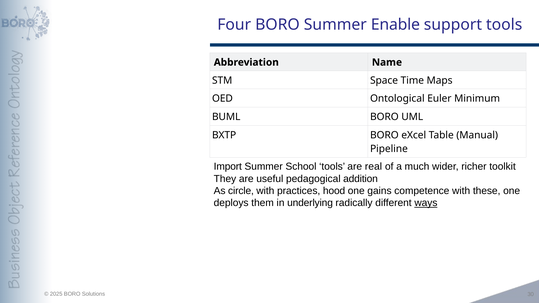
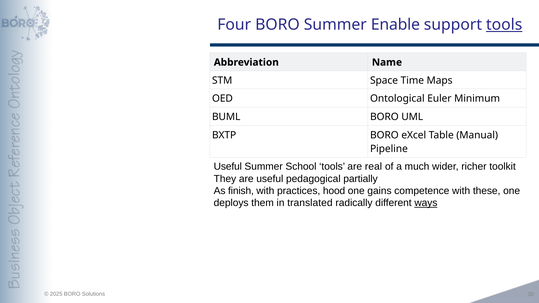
tools underline: none -> present (504, 25)
Import: Import -> Useful (228, 167)
addition: addition -> partially (361, 179)
circle: circle -> finish (241, 191)
underlying: underlying -> translated (310, 203)
